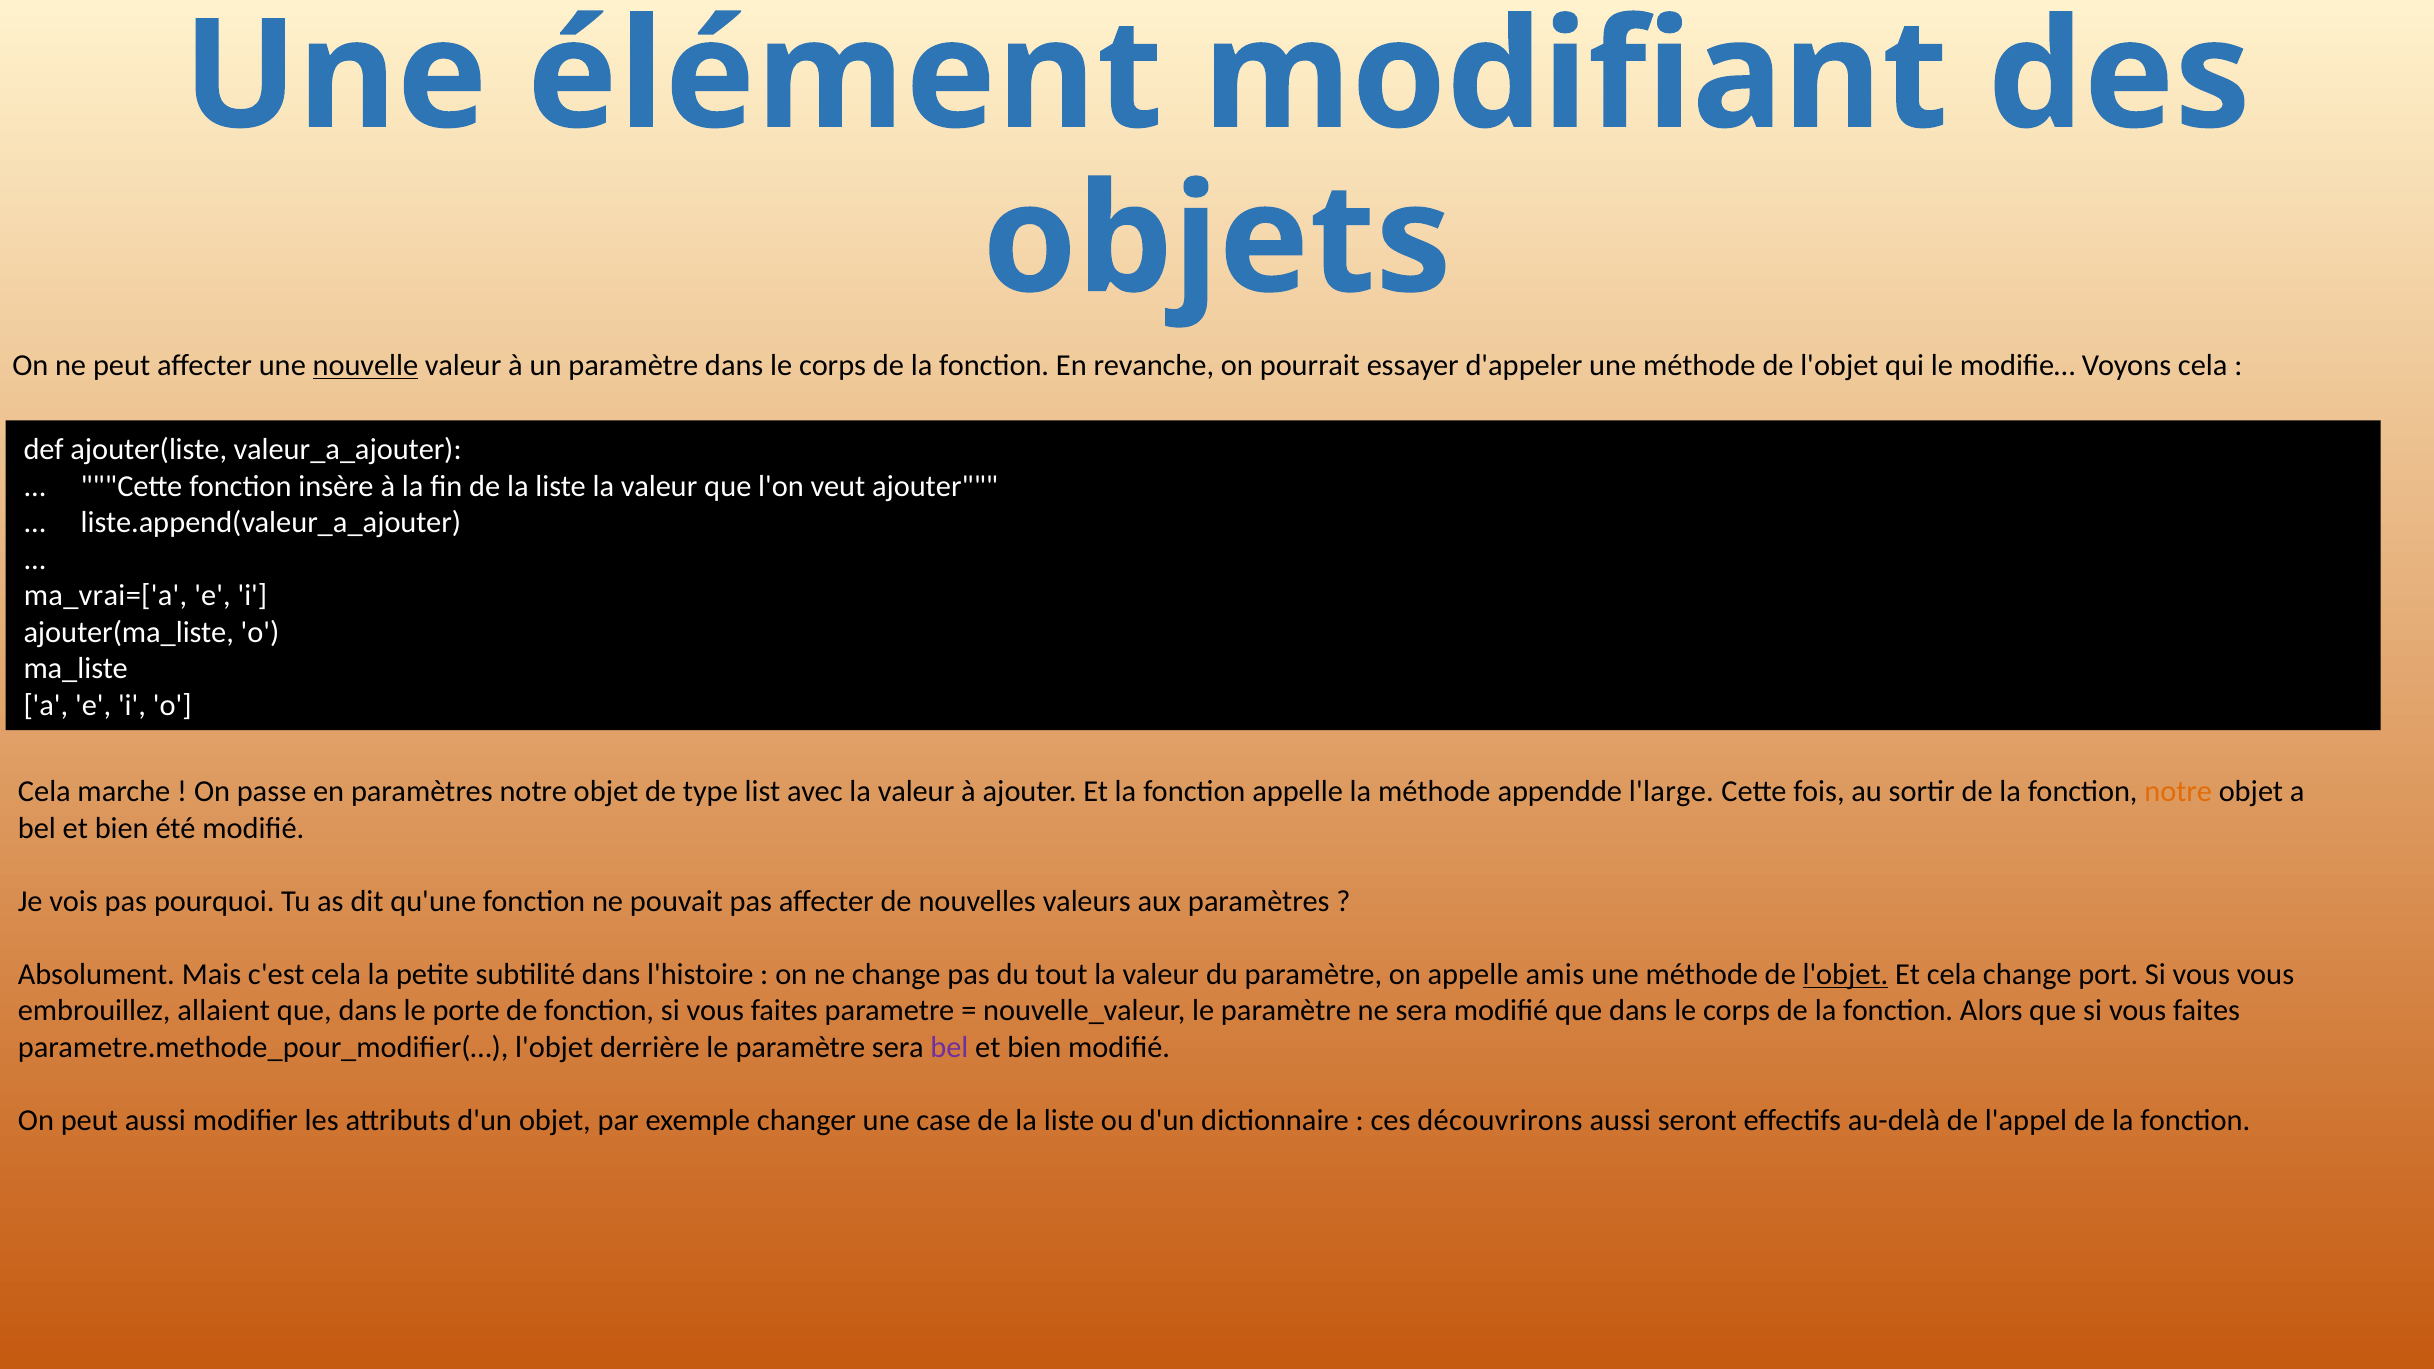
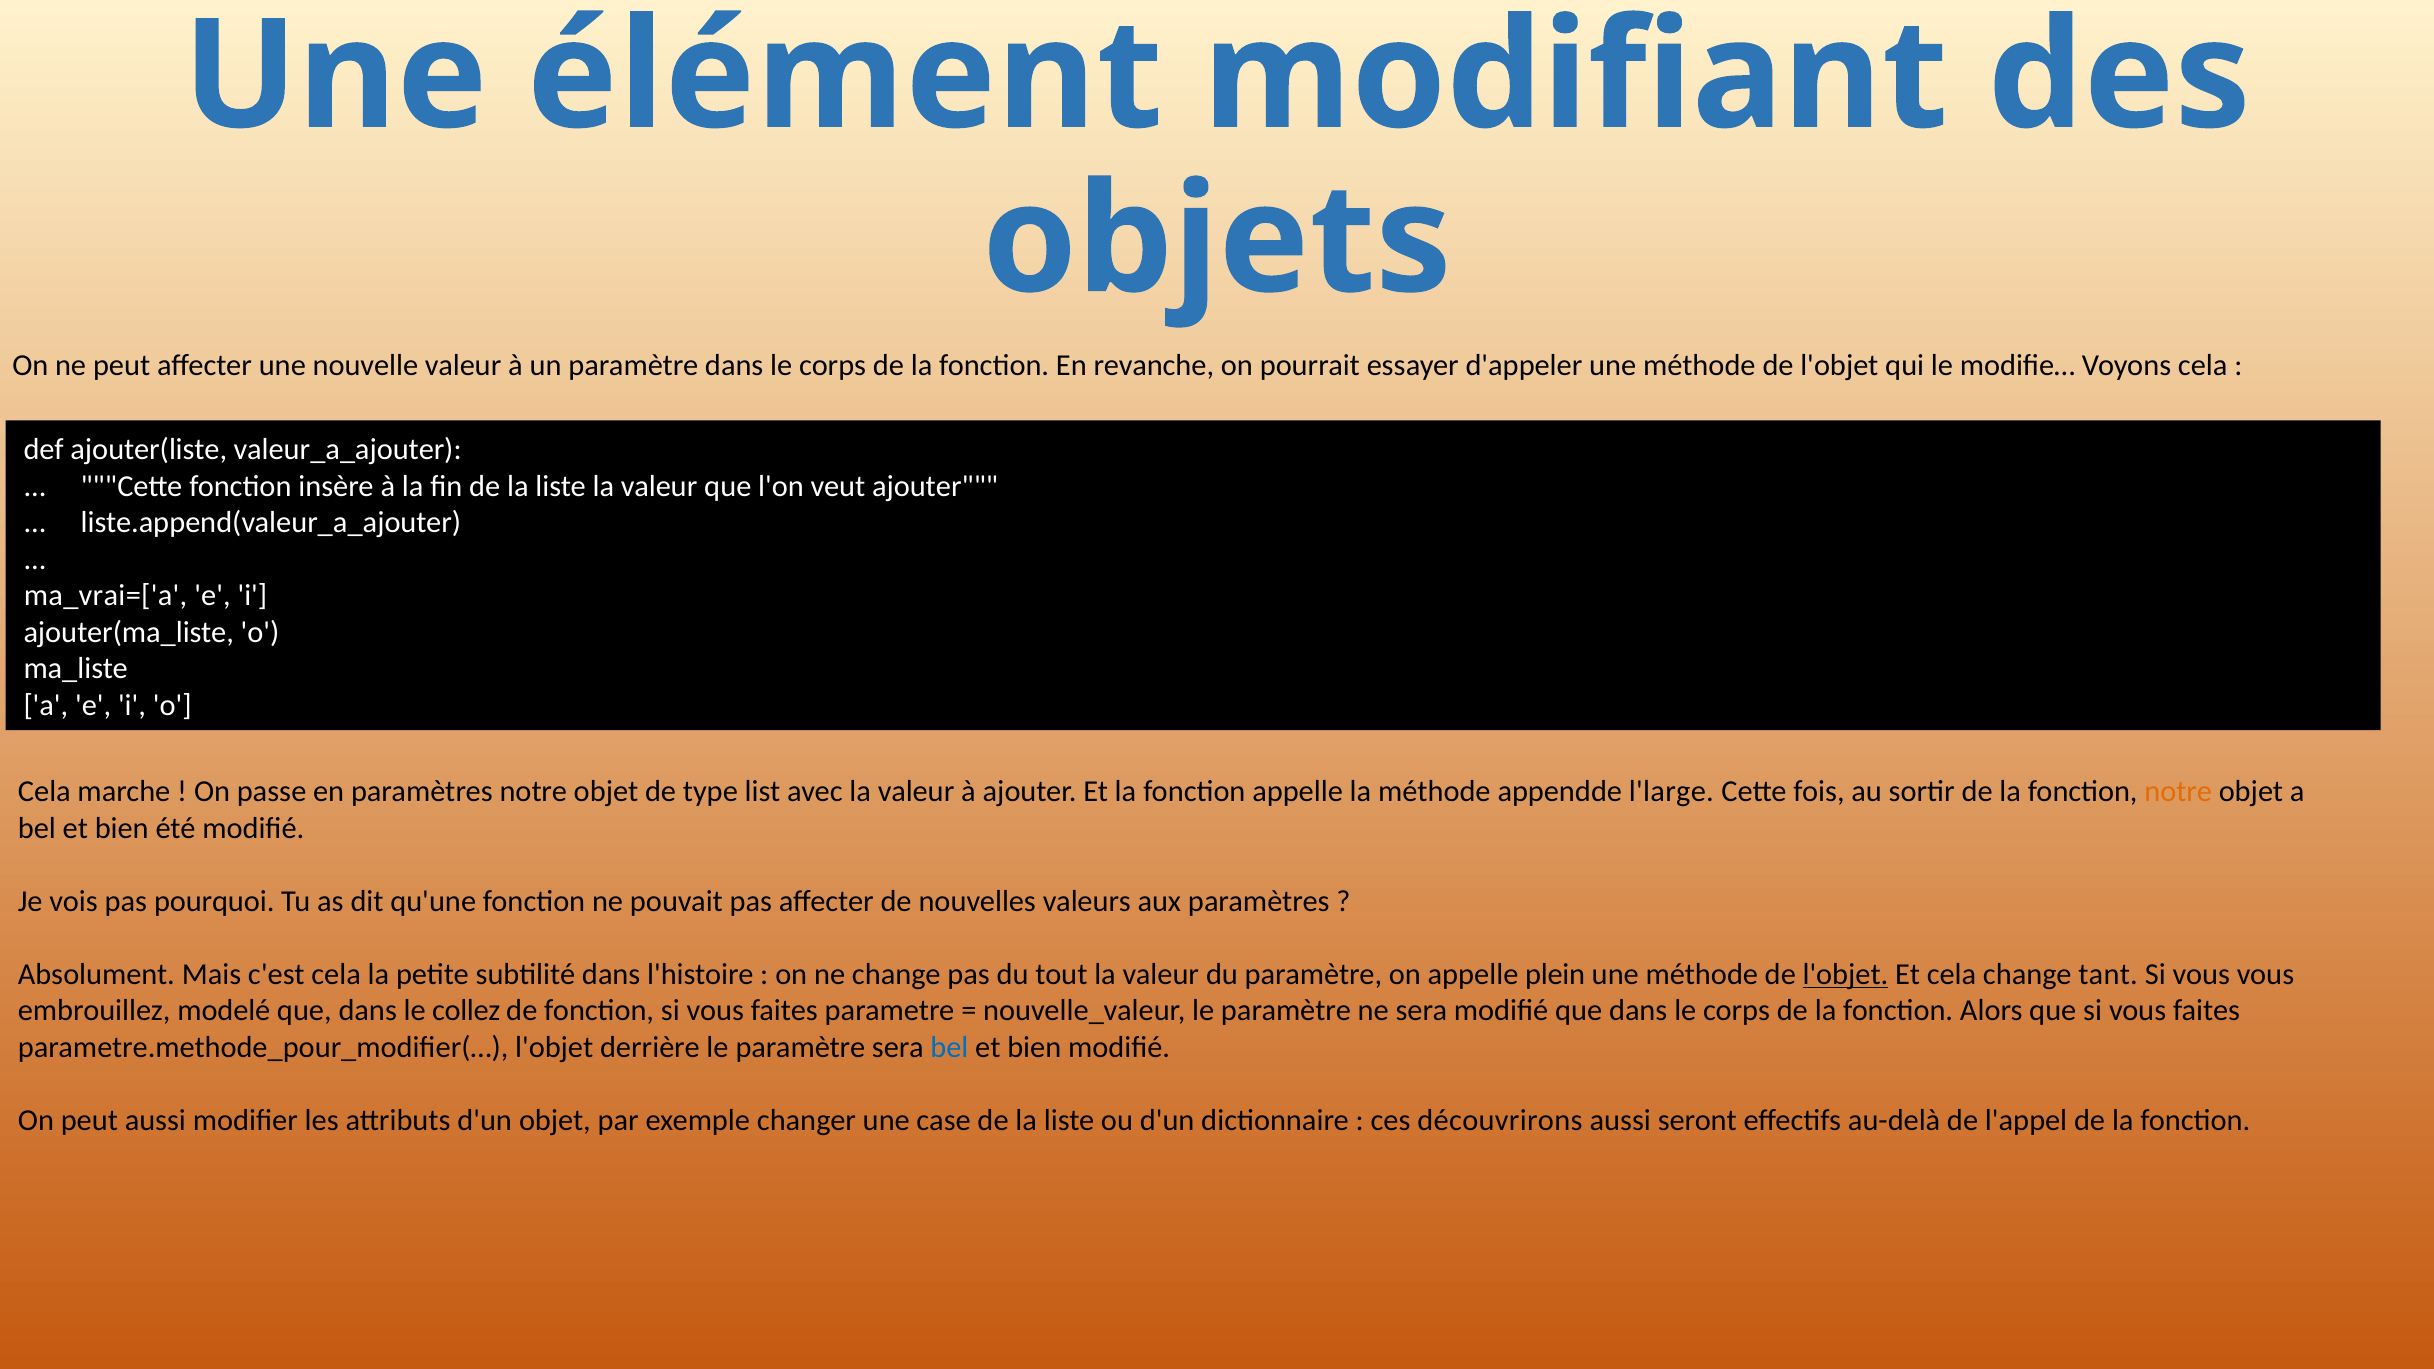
nouvelle underline: present -> none (365, 365)
amis: amis -> plein (1555, 975)
port: port -> tant (2108, 975)
allaient: allaient -> modelé (224, 1011)
porte: porte -> collez (466, 1011)
bel colour: purple -> blue (949, 1048)
